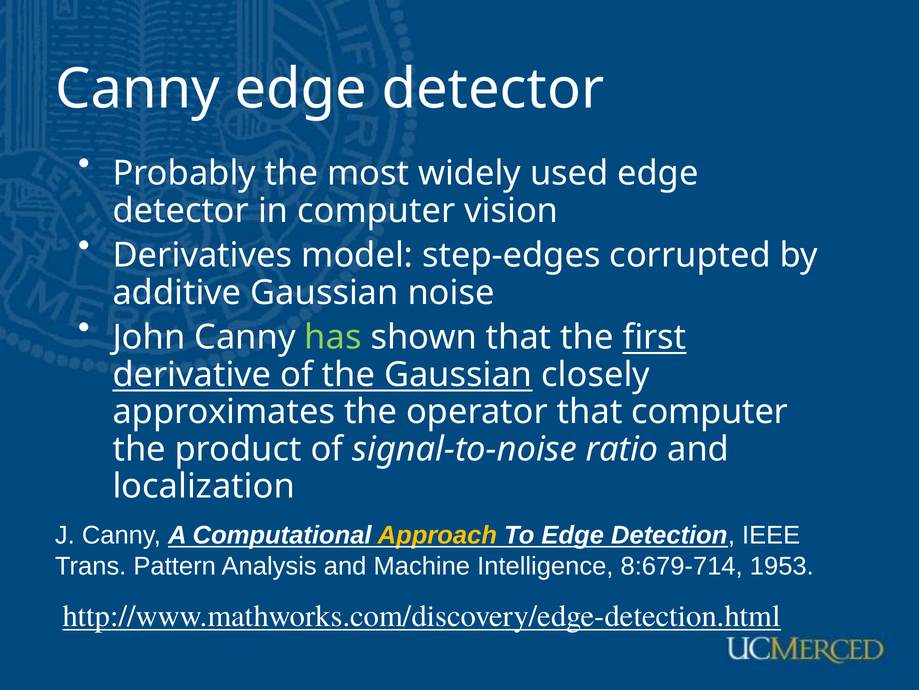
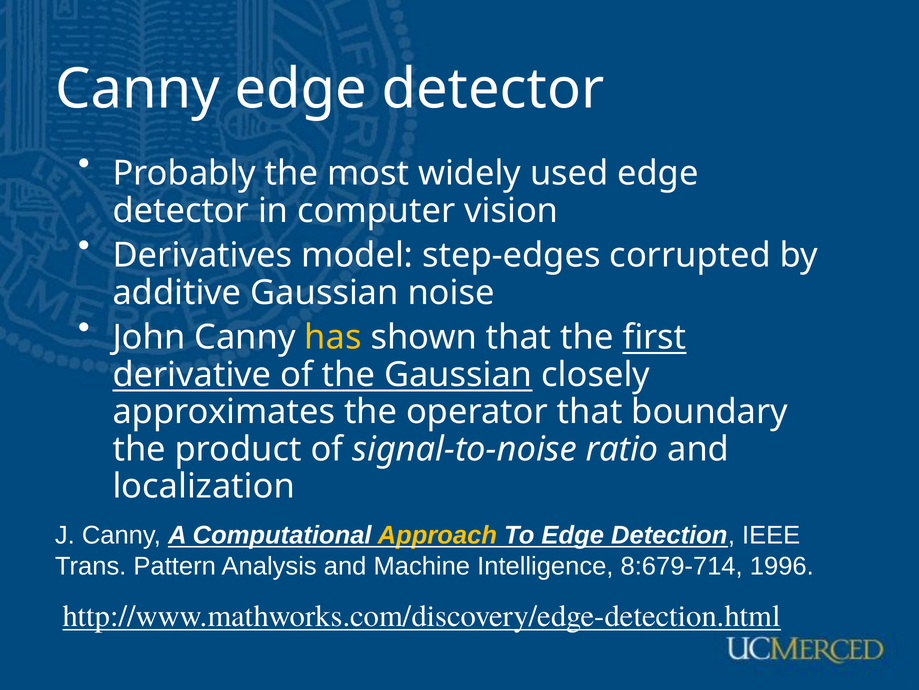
has colour: light green -> yellow (333, 337)
that computer: computer -> boundary (710, 412)
1953: 1953 -> 1996 (782, 565)
